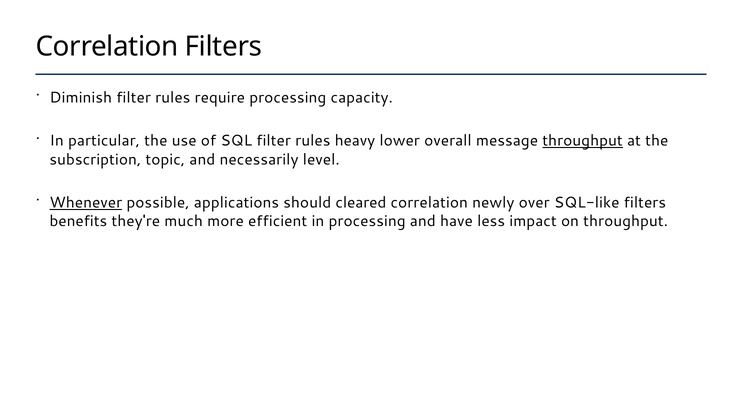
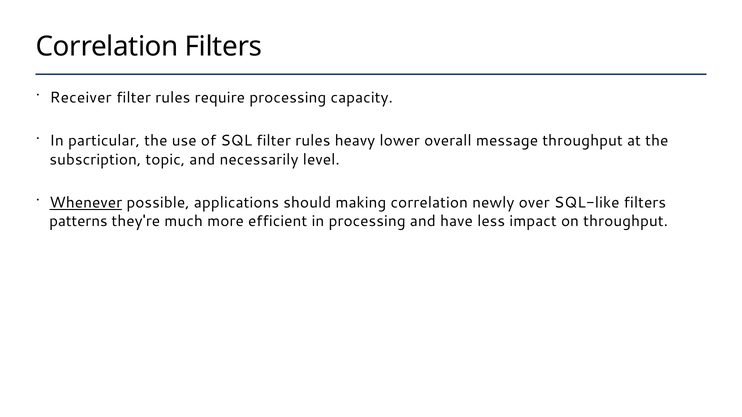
Diminish: Diminish -> Receiver (81, 98)
throughput underline: present -> none (583, 141)
cleared: cleared -> making (361, 203)
benefits: benefits -> patterns (78, 221)
